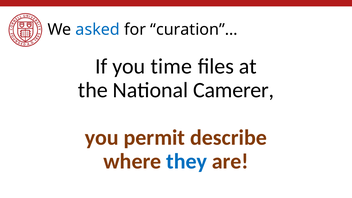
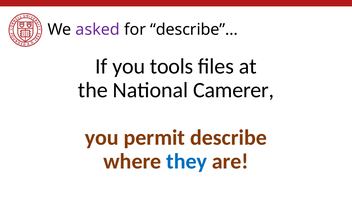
asked colour: blue -> purple (98, 30)
curation”…: curation”… -> describe”… (194, 30)
time: time -> tools (172, 66)
